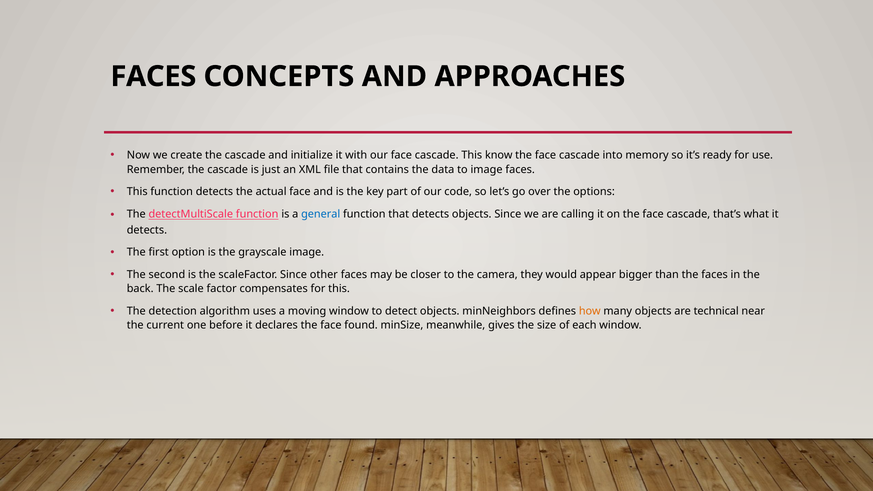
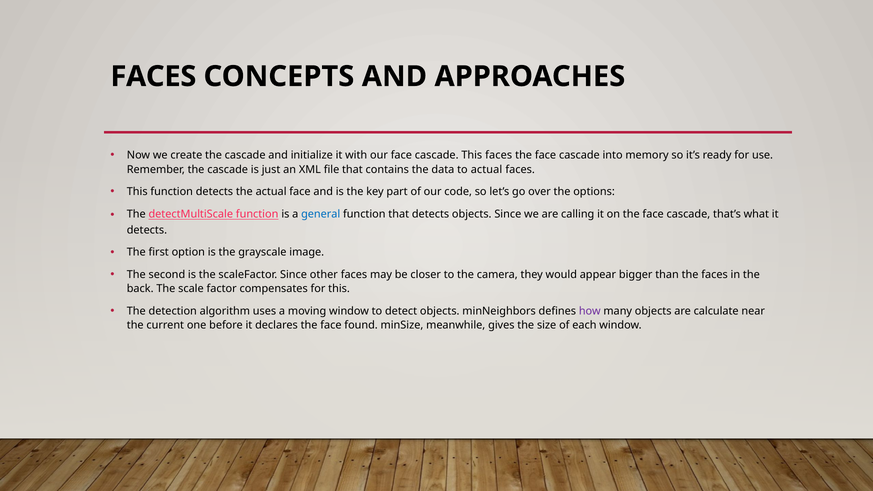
This know: know -> faces (499, 155)
to image: image -> actual (487, 169)
how colour: orange -> purple (590, 311)
technical: technical -> calculate (716, 311)
